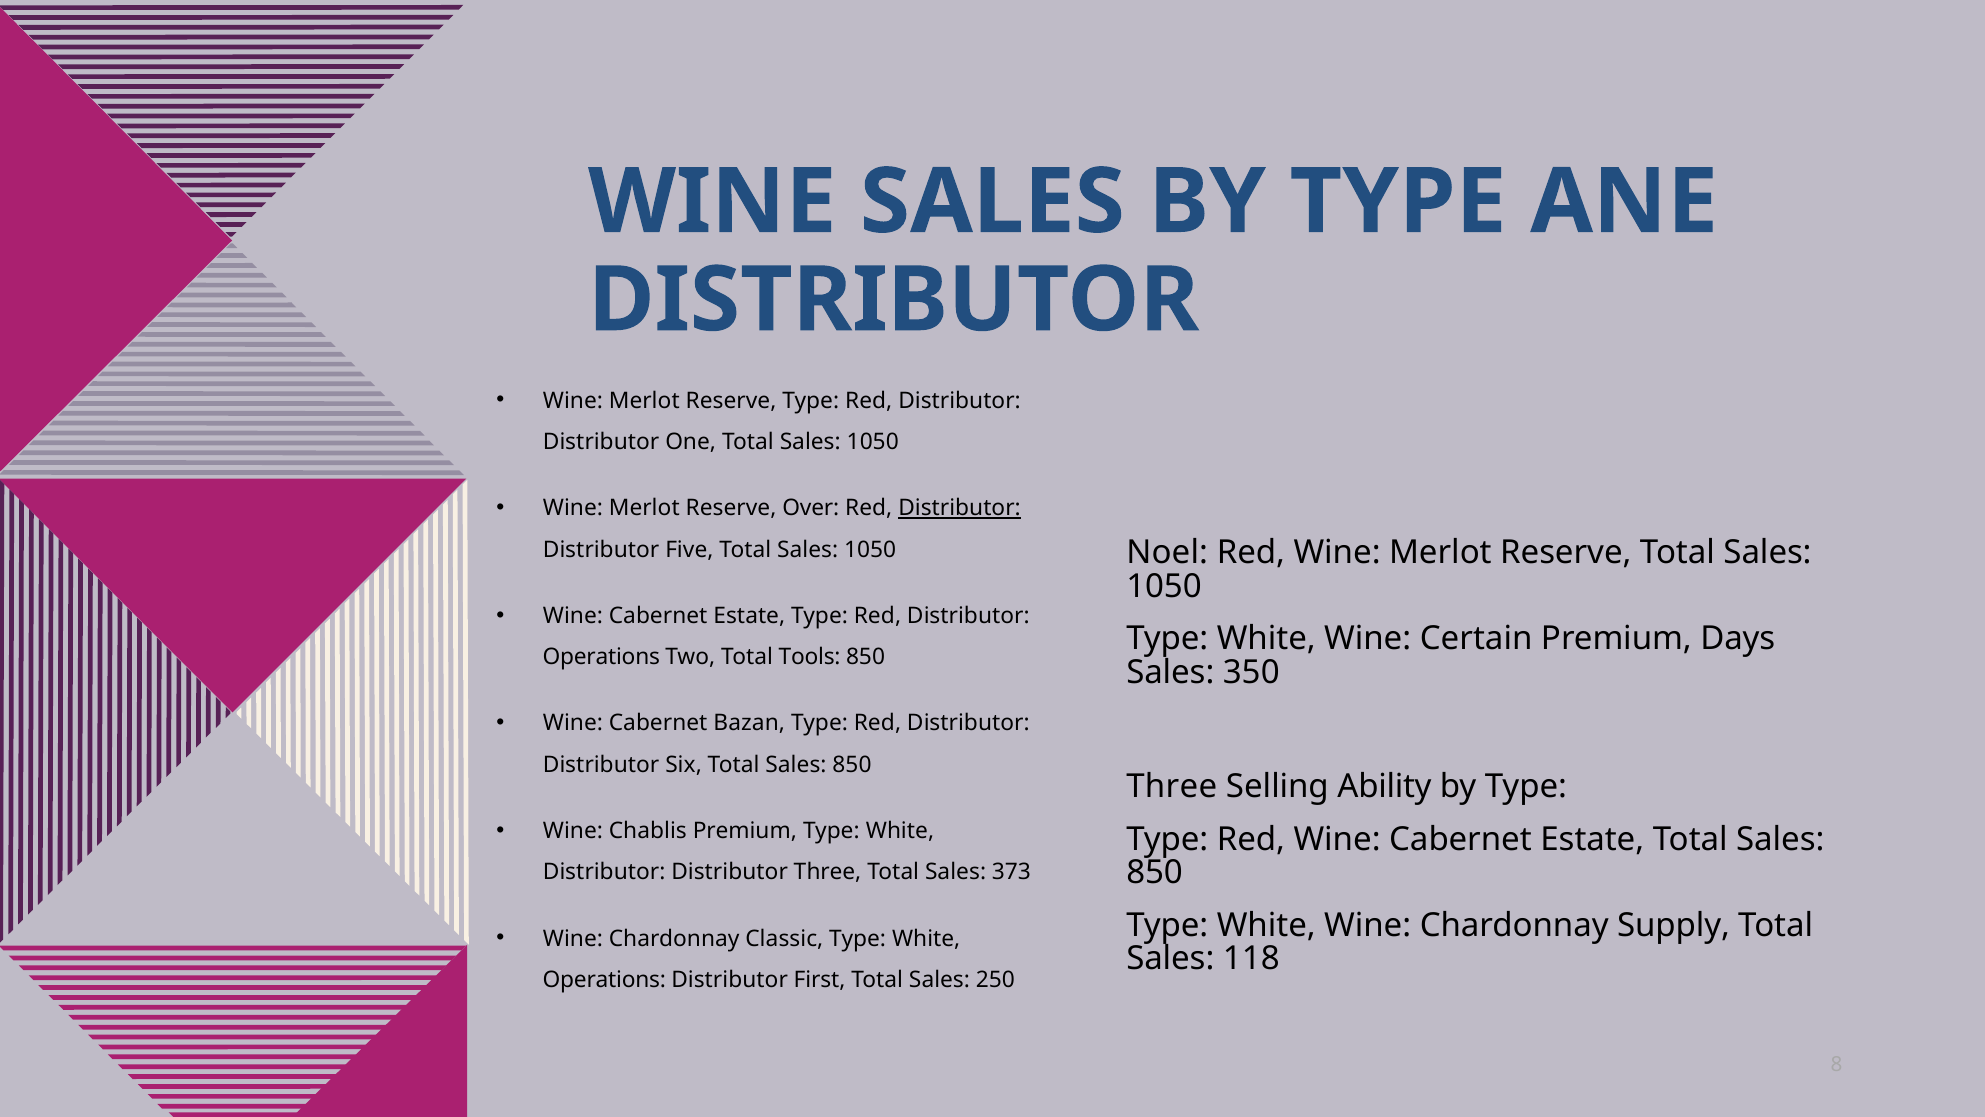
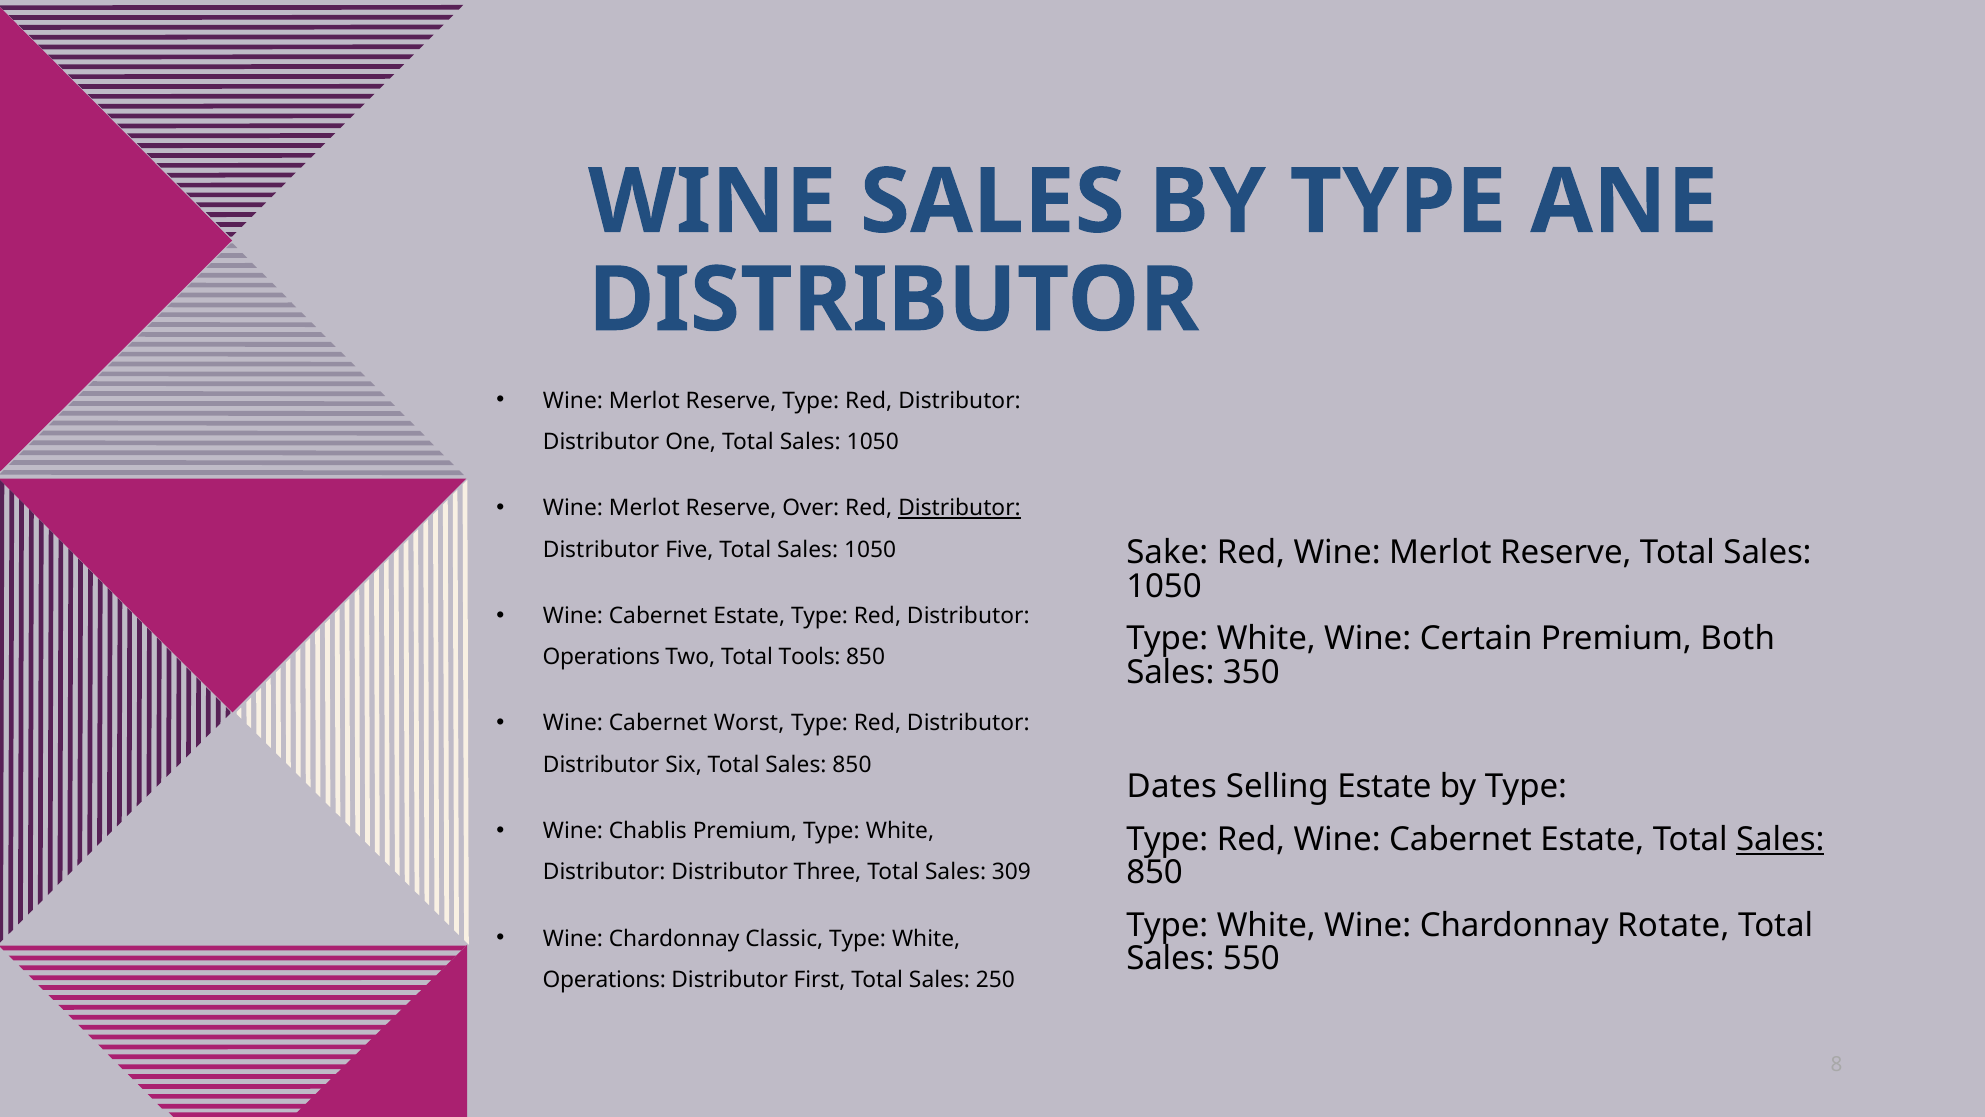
Noel: Noel -> Sake (1167, 553)
Days: Days -> Both (1738, 639)
Bazan: Bazan -> Worst (749, 723)
Three: Three -> Dates (1172, 786)
Selling Ability: Ability -> Estate (1384, 786)
Sales underline: none -> present (1780, 839)
373: 373 -> 309 (1011, 872)
Supply: Supply -> Rotate (1673, 925)
118: 118 -> 550 (1251, 958)
